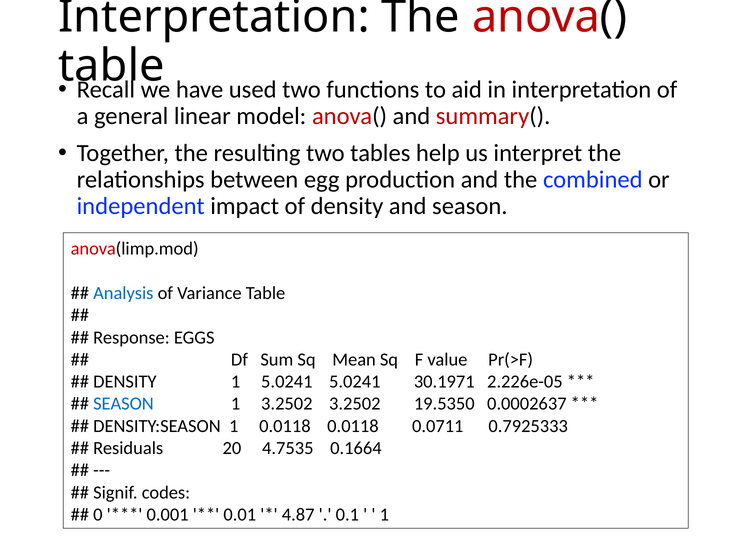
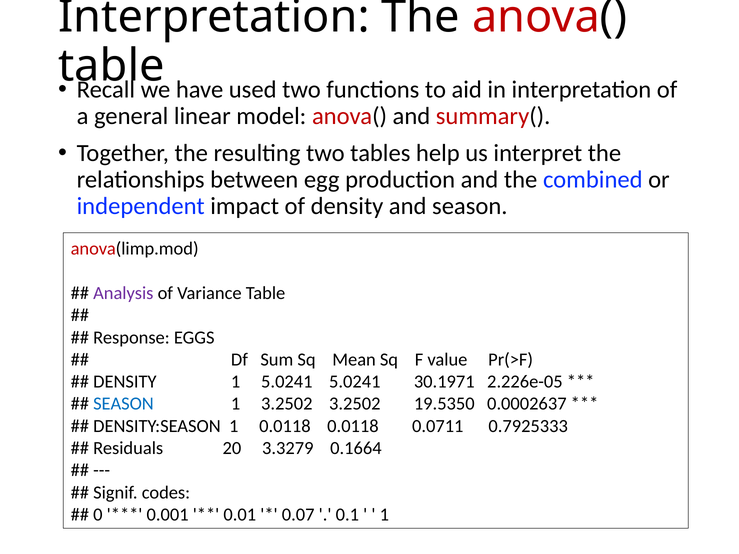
Analysis colour: blue -> purple (123, 293)
4.7535: 4.7535 -> 3.3279 (288, 448)
4.87: 4.87 -> 0.07 (298, 515)
